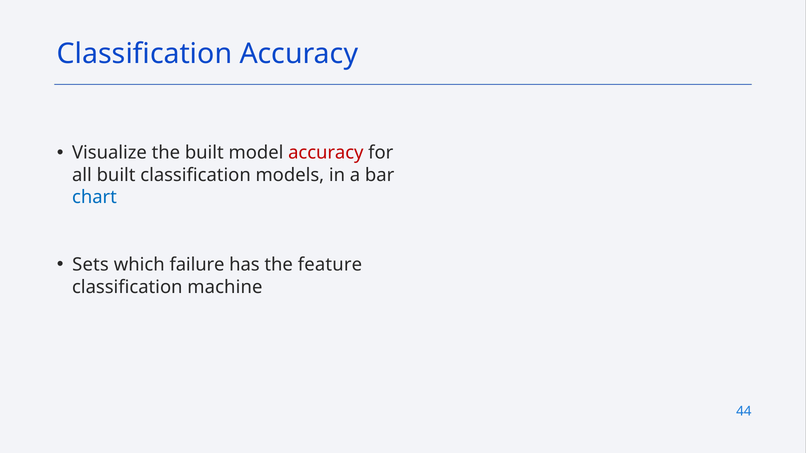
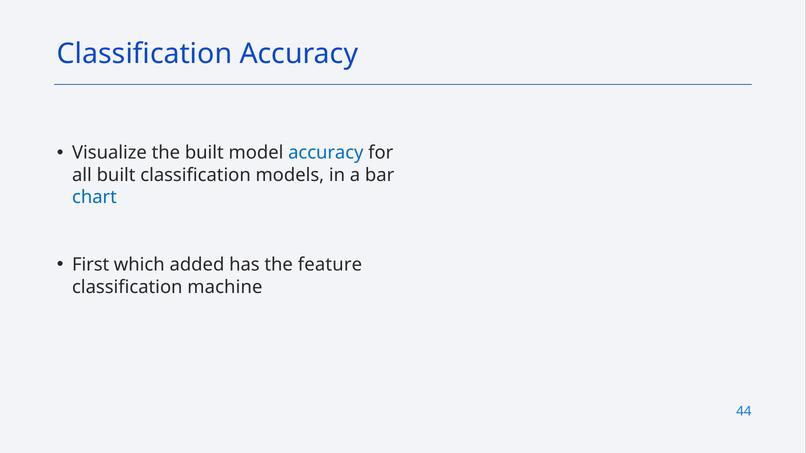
accuracy colour: red -> blue (326, 153)
Sets: Sets -> First (91, 265)
failure: failure -> added (197, 265)
